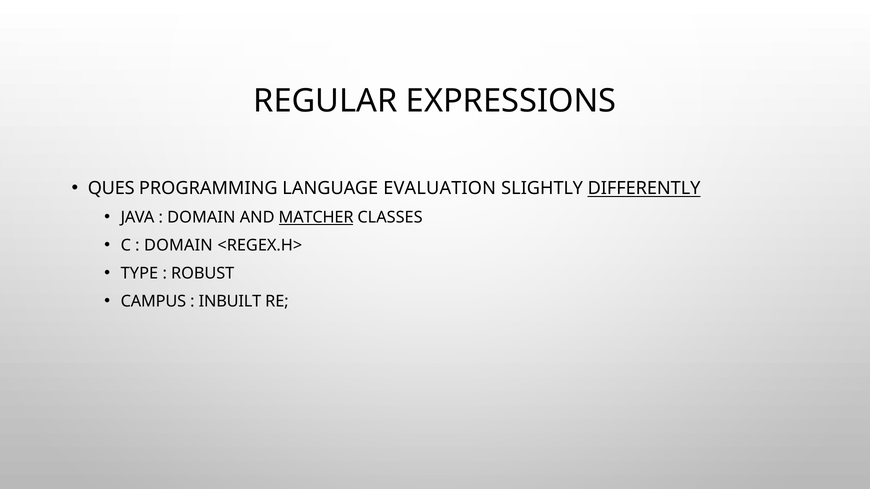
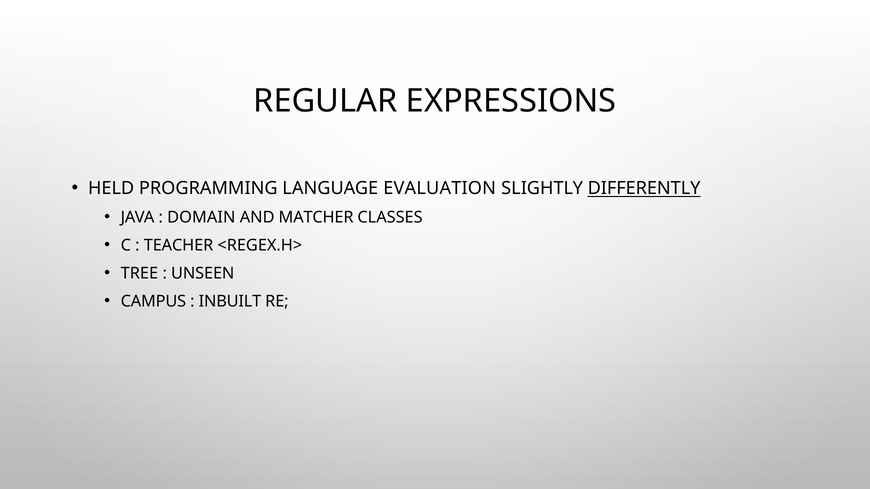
QUES: QUES -> HELD (111, 189)
MATCHER underline: present -> none (316, 218)
DOMAIN: DOMAIN -> TEACHER (179, 246)
TYPE: TYPE -> TREE (139, 274)
ROBUST: ROBUST -> UNSEEN (203, 274)
